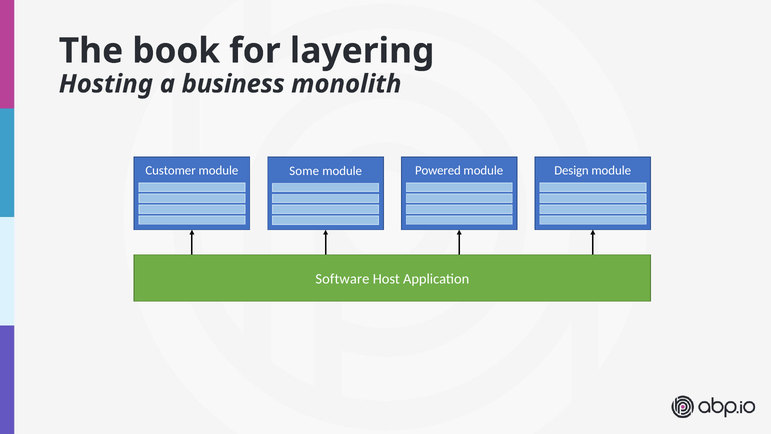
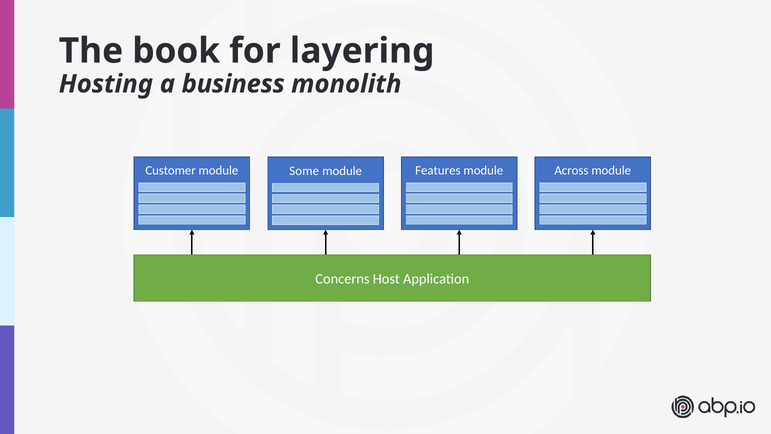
Powered: Powered -> Features (438, 171)
Design: Design -> Across (571, 171)
Software: Software -> Concerns (342, 279)
